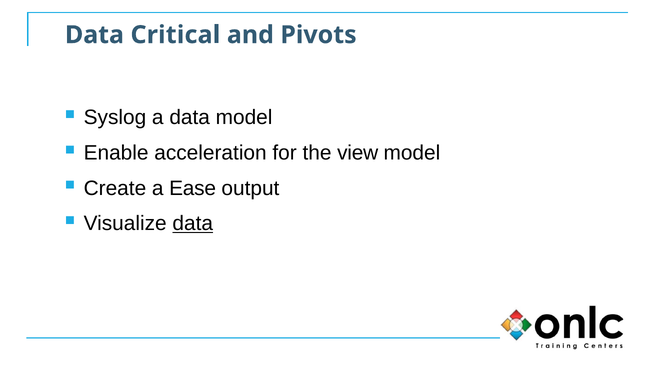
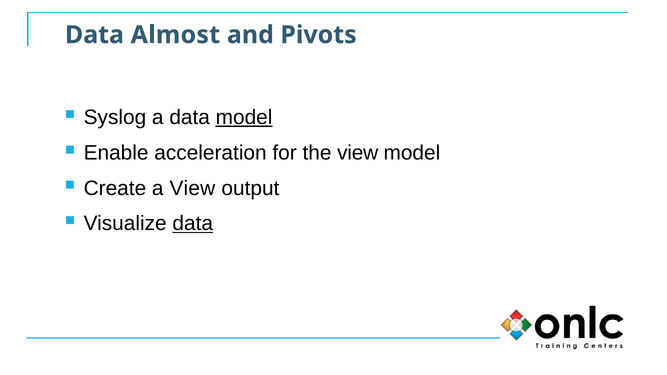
Critical: Critical -> Almost (175, 35)
model underline: none -> present (244, 117)
a Ease: Ease -> View (192, 188)
